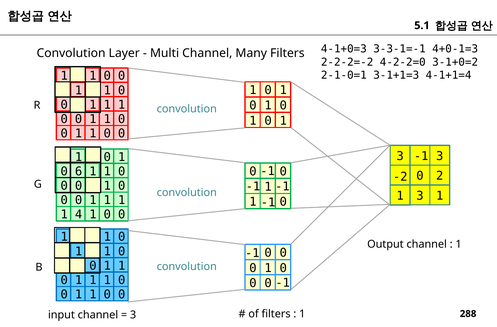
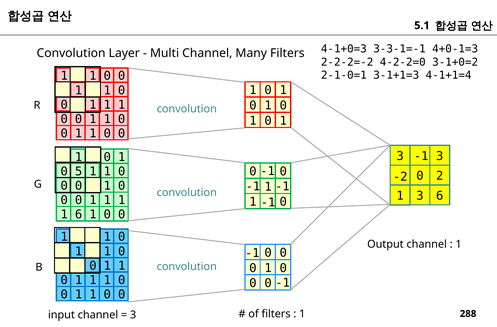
6: 6 -> 5 (79, 171)
1: 1 -> 6 (440, 195)
1 4: 4 -> 6 (79, 214)
